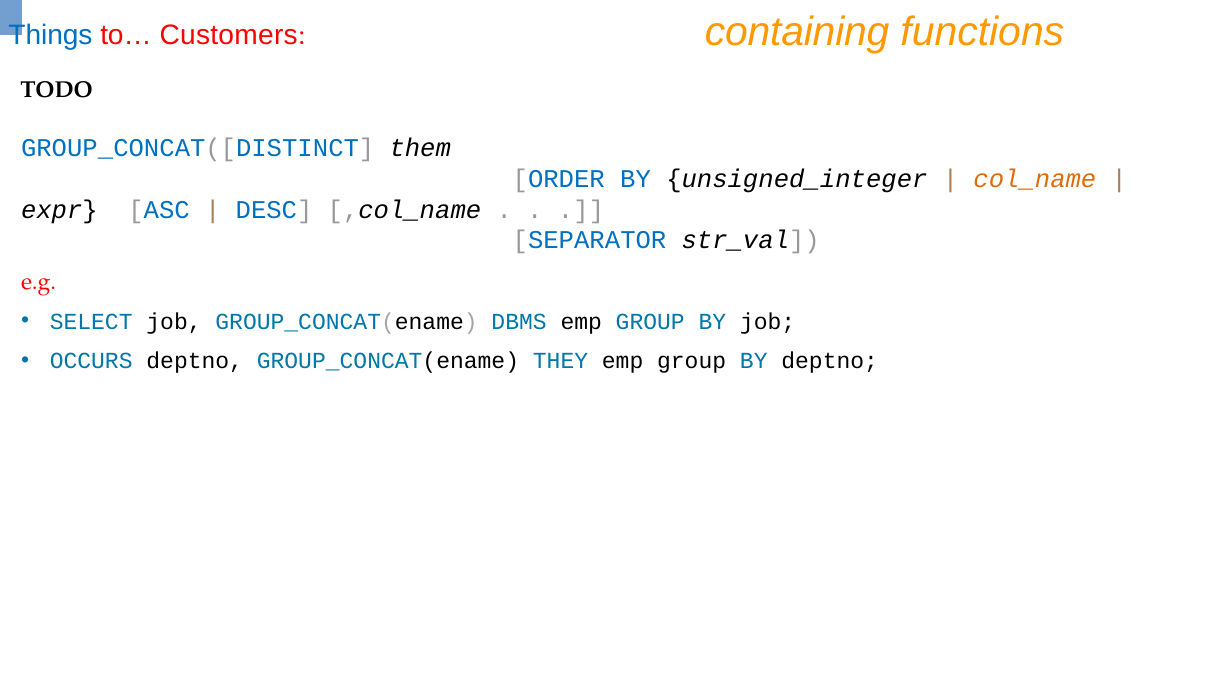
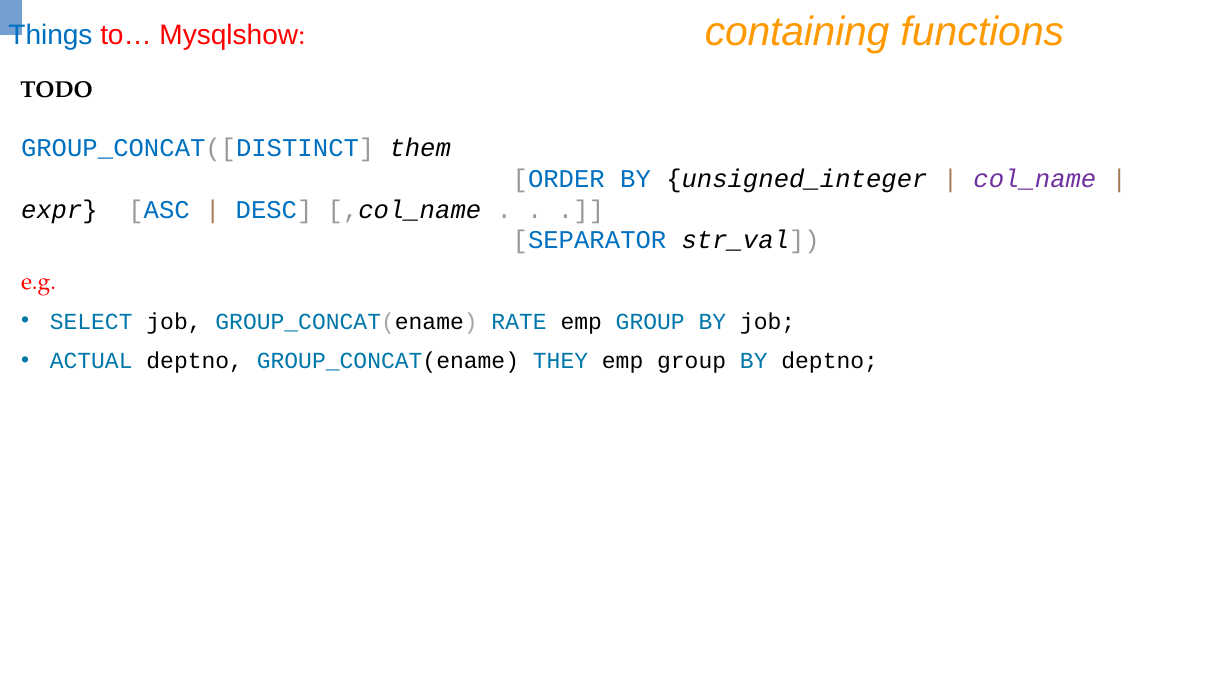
Customers: Customers -> Mysqlshow (229, 35)
col_name colour: orange -> purple (1035, 179)
DBMS: DBMS -> RATE (519, 322)
OCCURS: OCCURS -> ACTUAL (91, 361)
